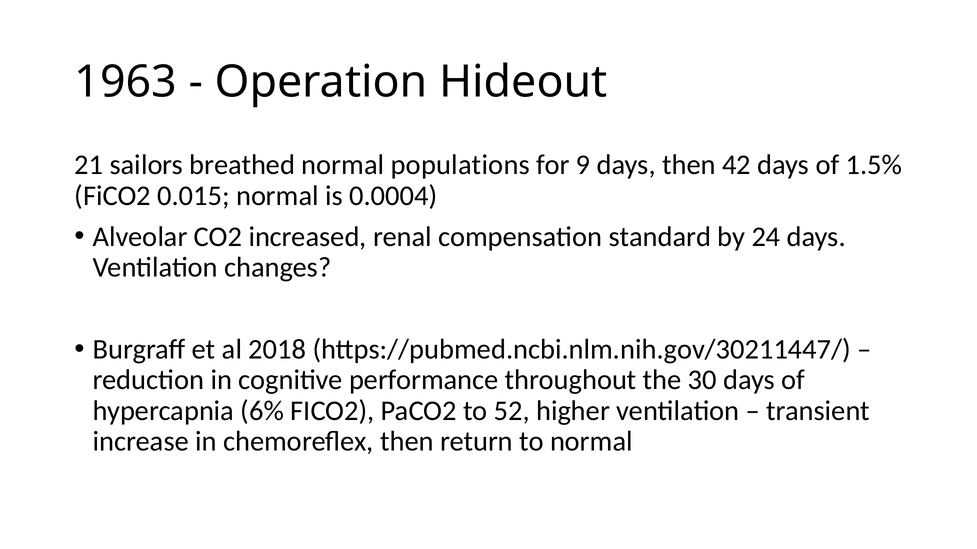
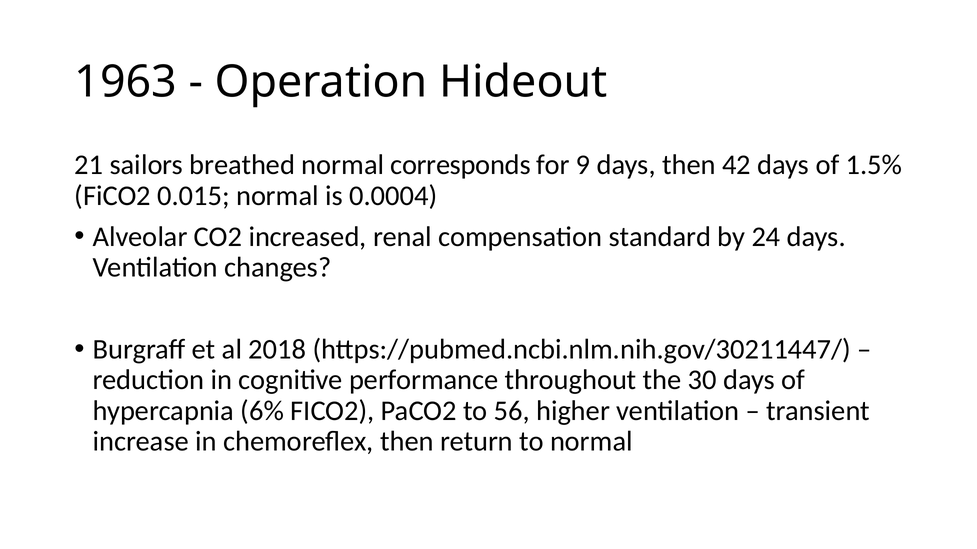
populations: populations -> corresponds (460, 165)
52: 52 -> 56 (512, 411)
